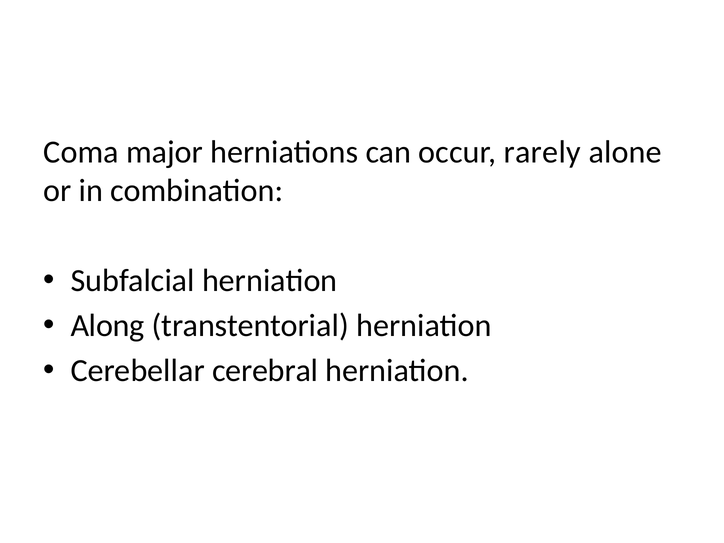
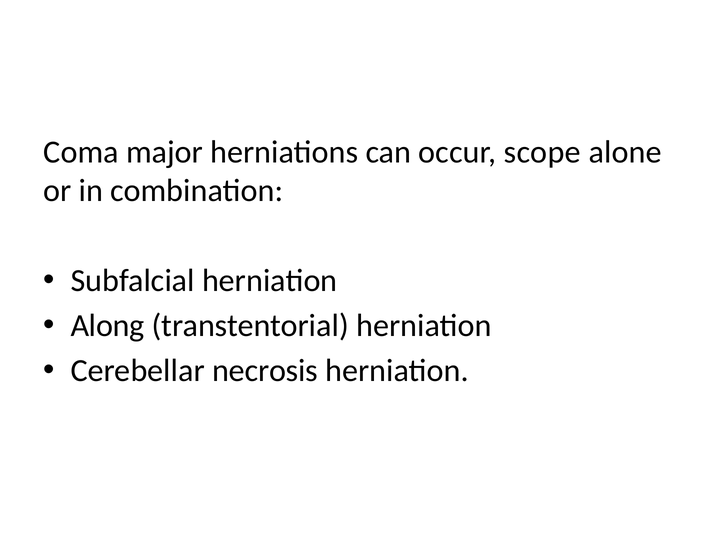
rarely: rarely -> scope (542, 152)
cerebral: cerebral -> necrosis (265, 371)
